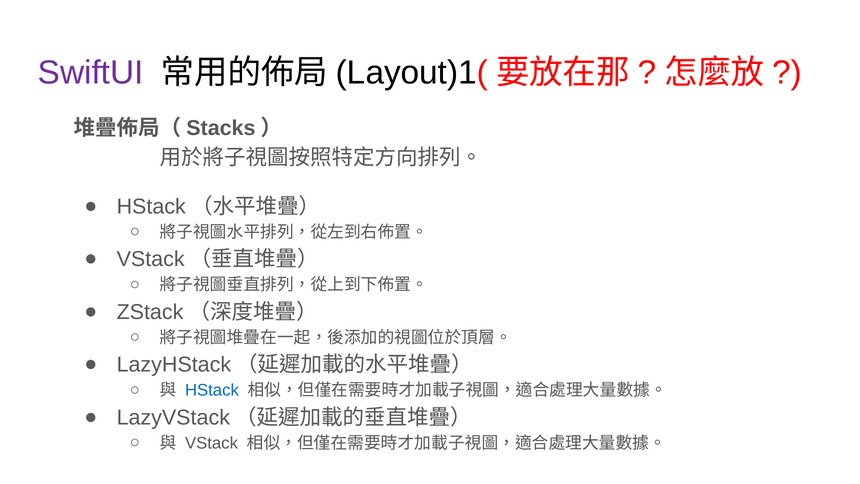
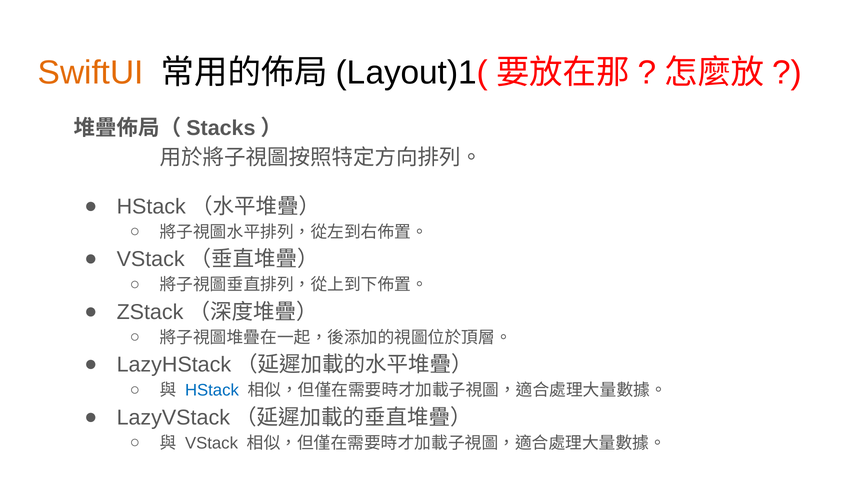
SwiftUI colour: purple -> orange (91, 73)
